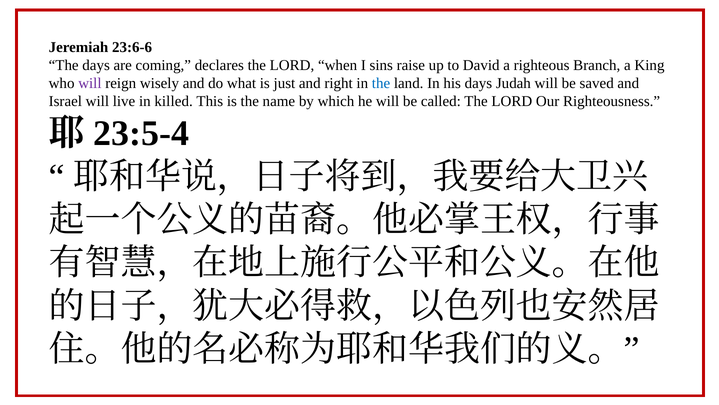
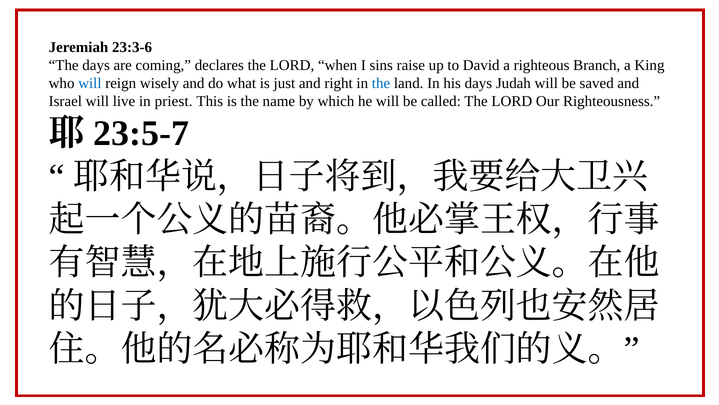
23:6-6: 23:6-6 -> 23:3-6 (132, 47)
will colour: purple -> blue (90, 83)
killed: killed -> priest (174, 101)
23:5-4: 23:5-4 -> 23:5-7 (141, 133)
